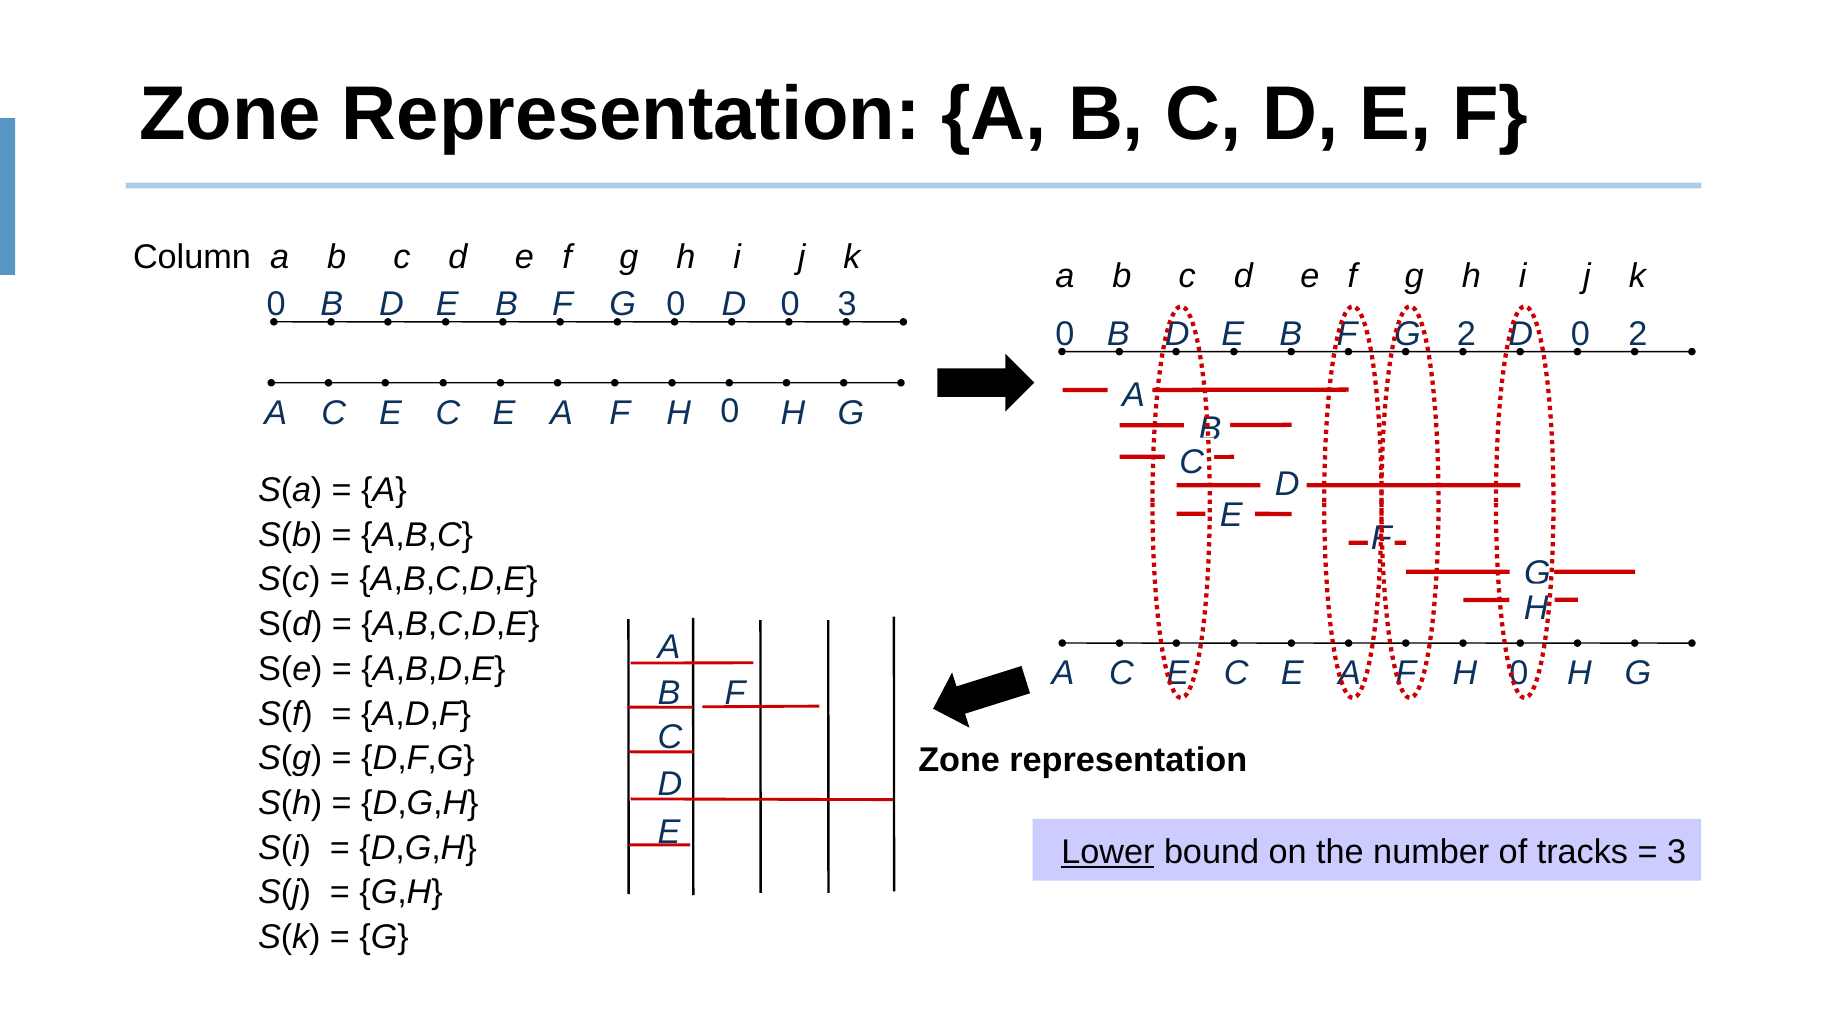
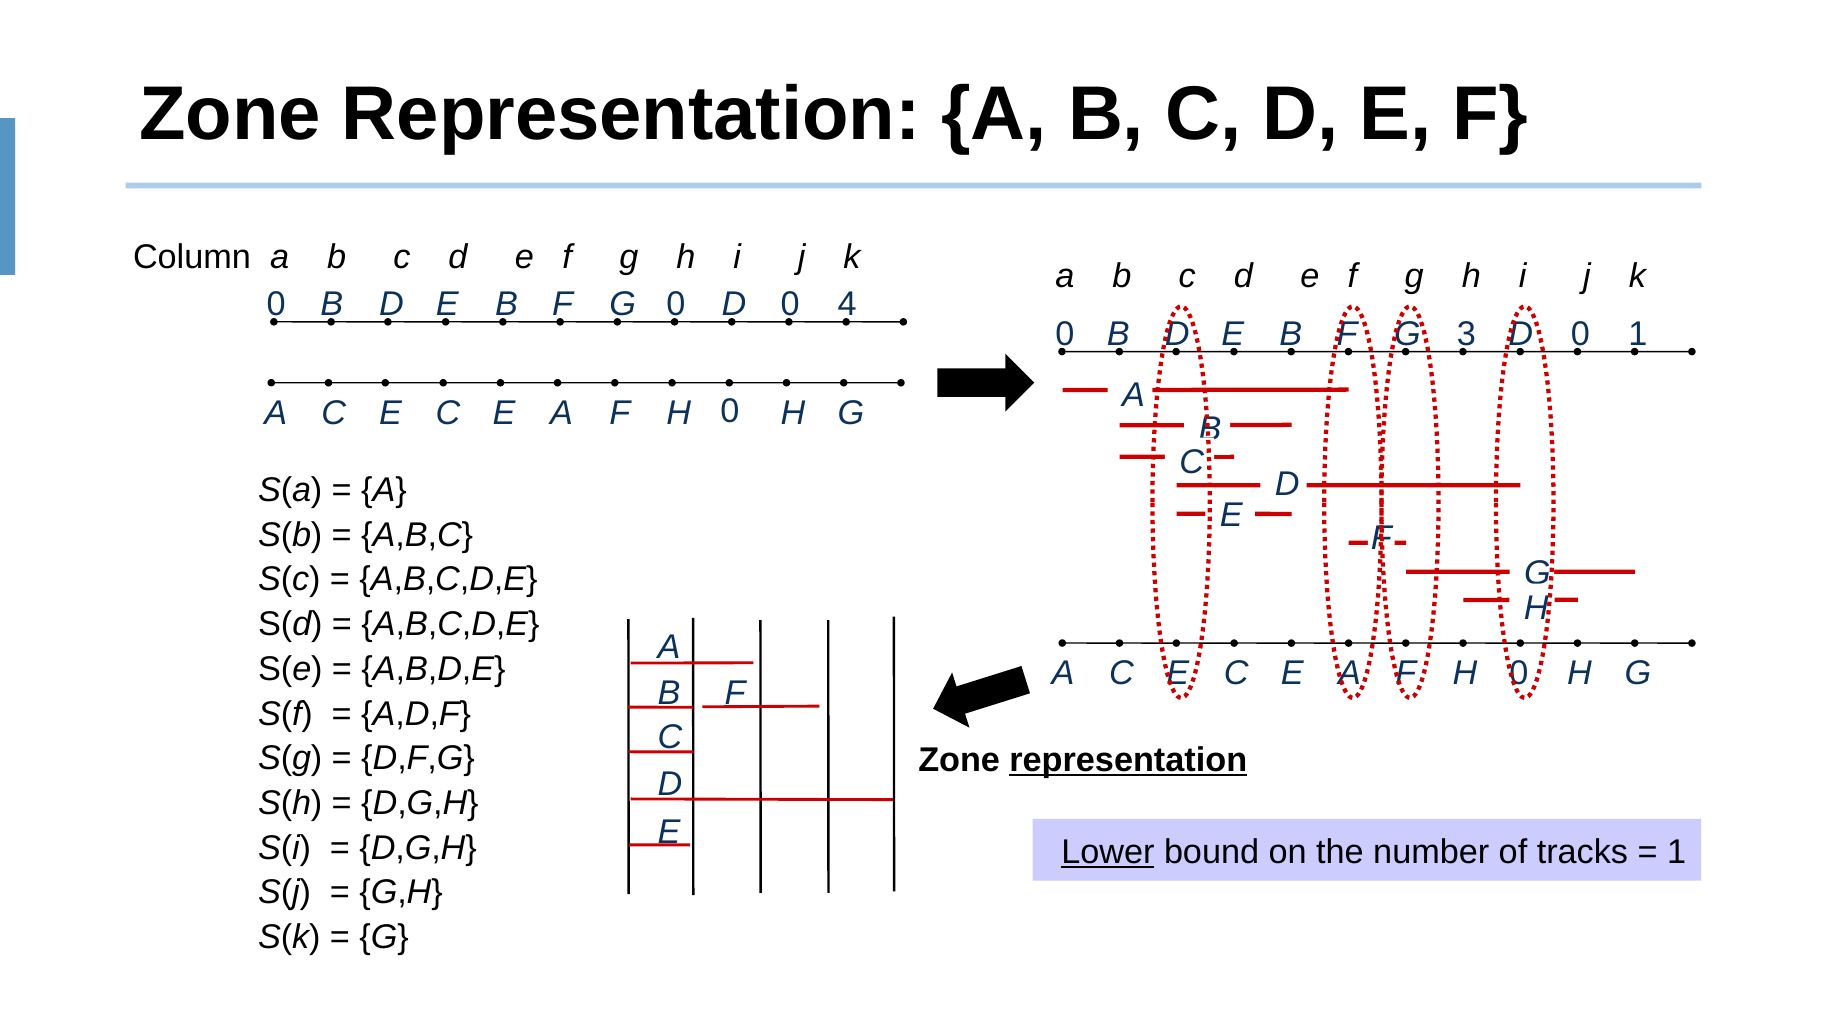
0 3: 3 -> 4 (847, 304)
F 2: 2 -> 3 (1466, 334)
0 2: 2 -> 1 (1638, 334)
representation underline: none -> present (1128, 760)
3: 3 -> 1 (1677, 852)
